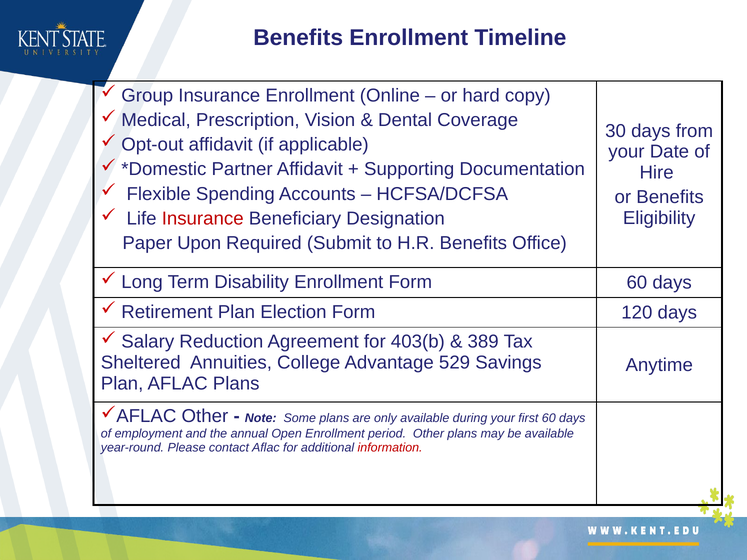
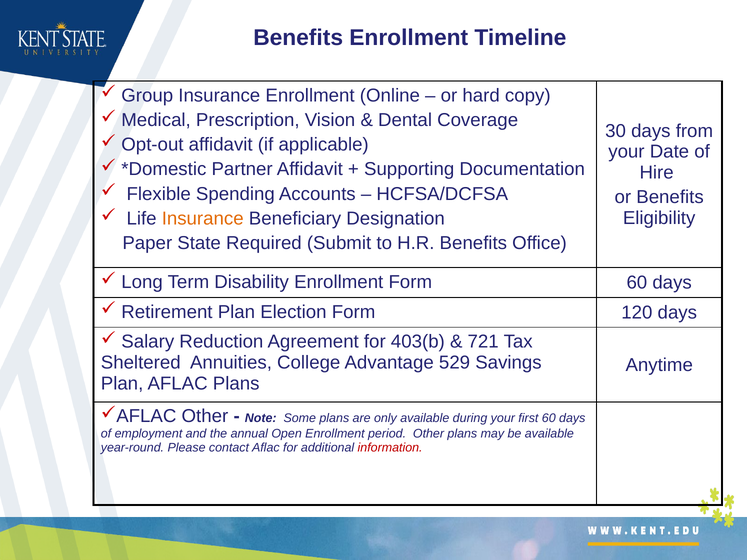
Insurance colour: red -> orange (203, 219)
Upon: Upon -> State (199, 243)
389: 389 -> 721 (483, 342)
